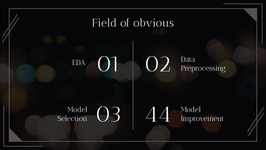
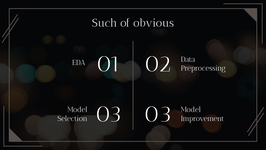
Field: Field -> Such (104, 23)
03 44: 44 -> 03 (158, 114)
